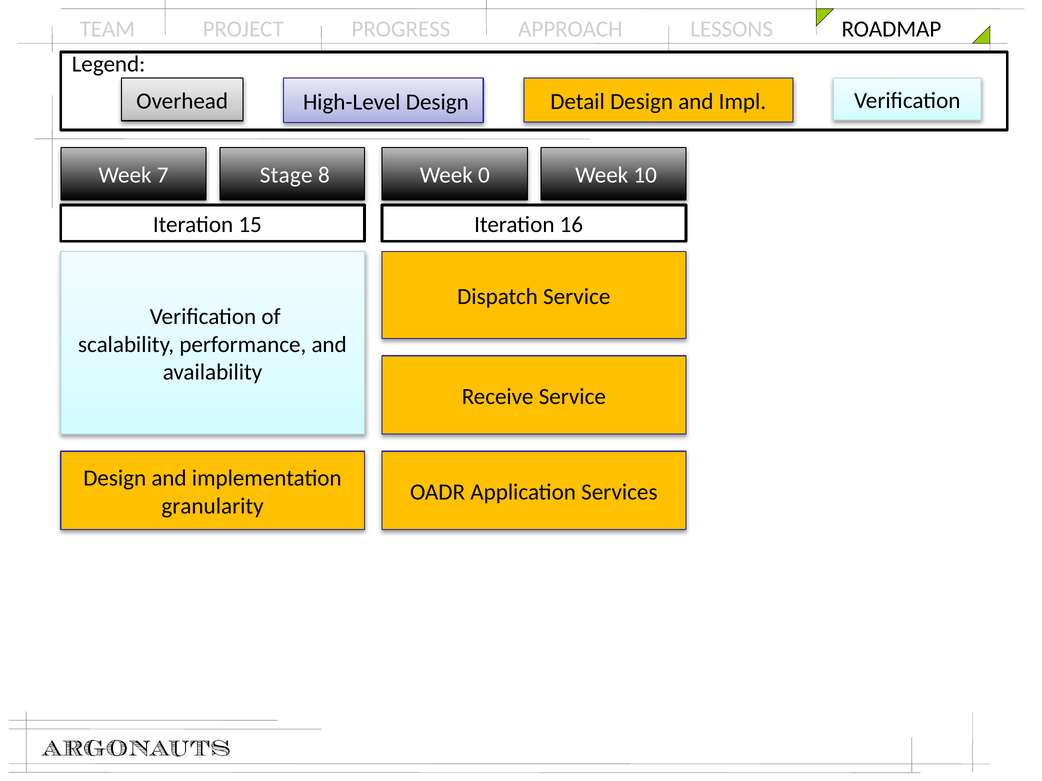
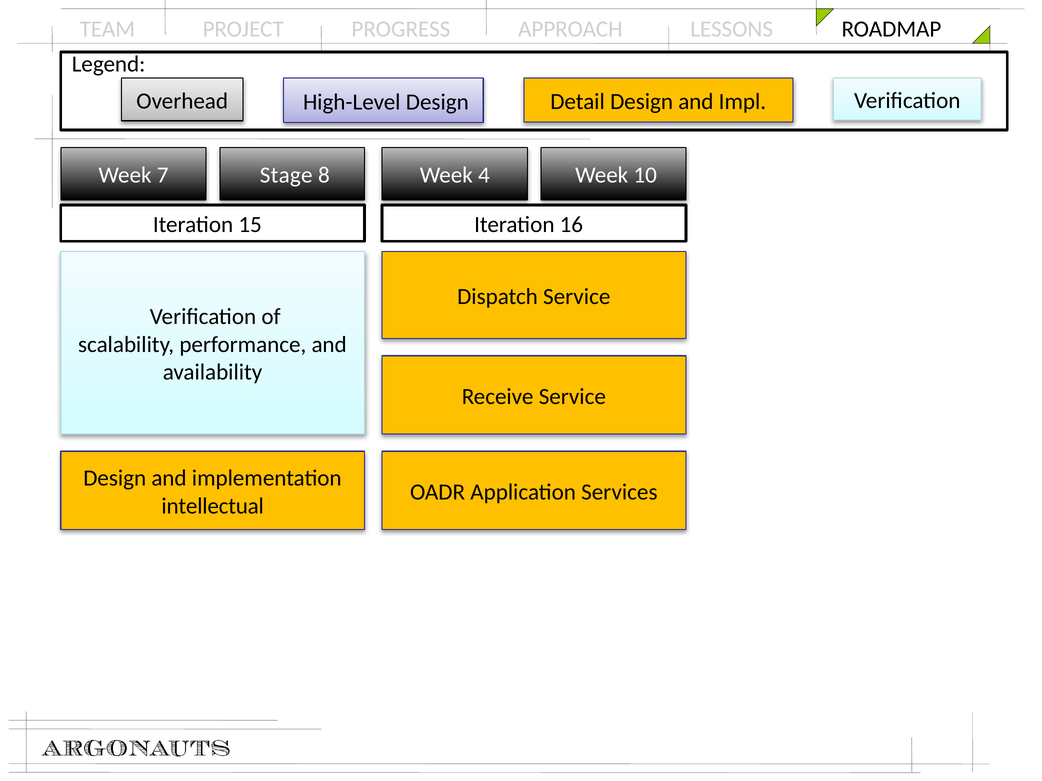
0: 0 -> 4 (484, 175)
granularity: granularity -> intellectual (213, 506)
